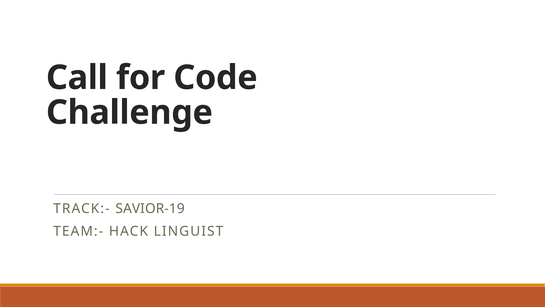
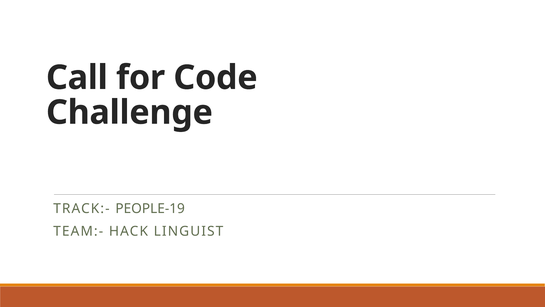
SAVIOR-19: SAVIOR-19 -> PEOPLE-19 (150, 209)
